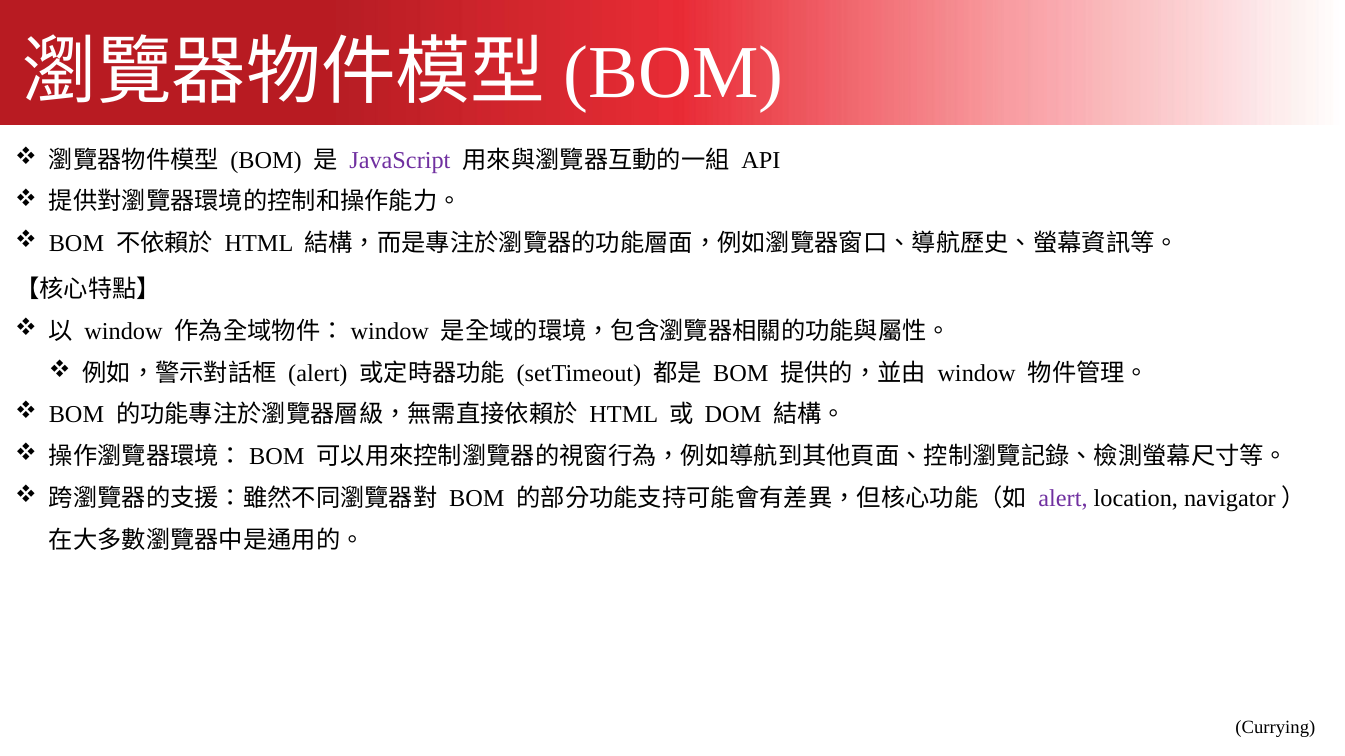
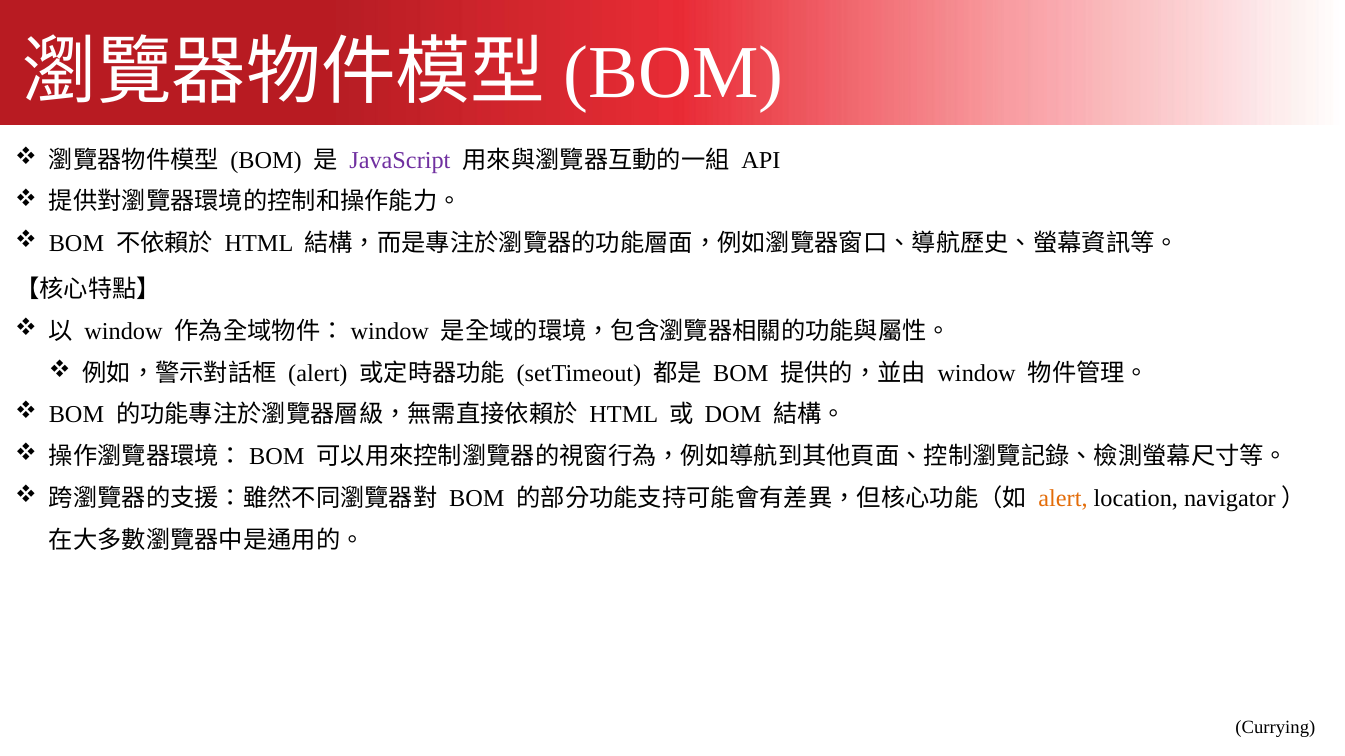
alert colour: purple -> orange (1063, 499)
